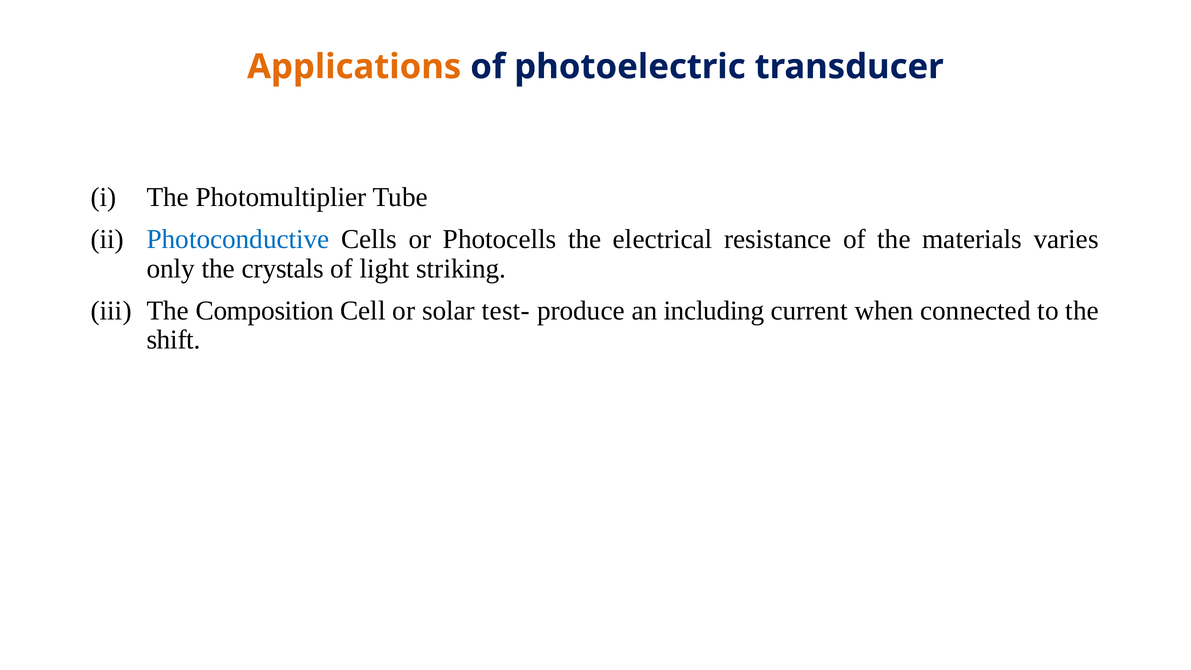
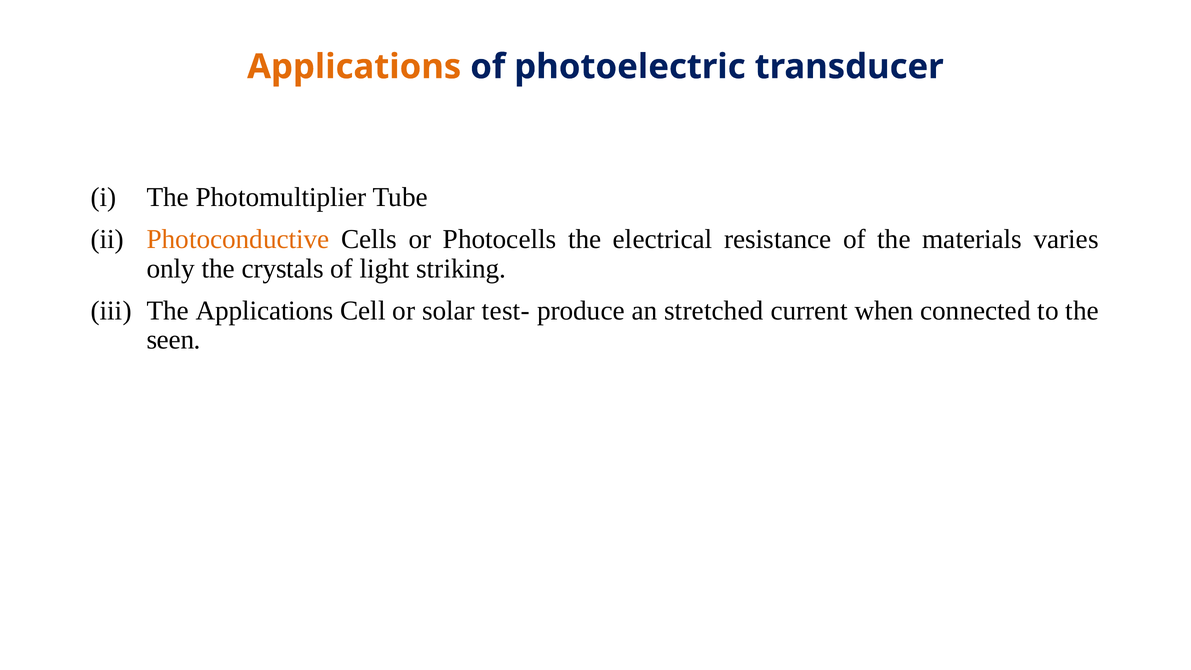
Photoconductive colour: blue -> orange (238, 239)
The Composition: Composition -> Applications (265, 310)
including: including -> stretched (714, 310)
shift: shift -> seen (174, 340)
